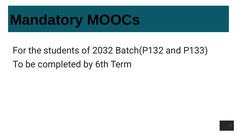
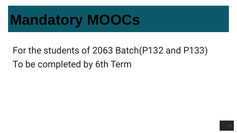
2032: 2032 -> 2063 (103, 51)
